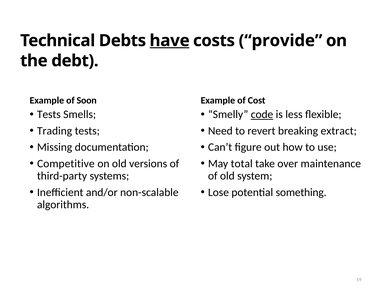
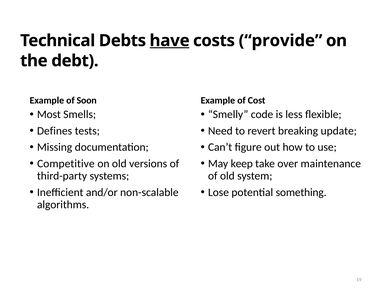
Tests: Tests -> Most (49, 115)
code underline: present -> none (262, 115)
Trading: Trading -> Defines (55, 131)
extract: extract -> update (339, 131)
total: total -> keep (242, 164)
